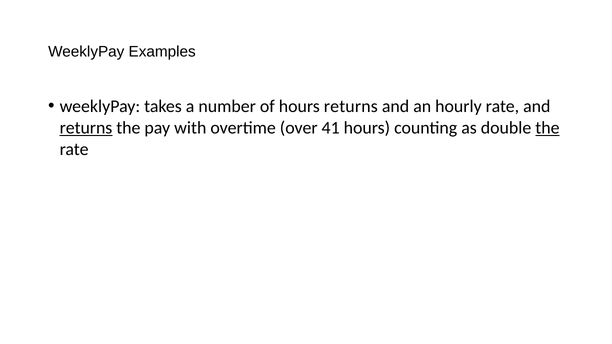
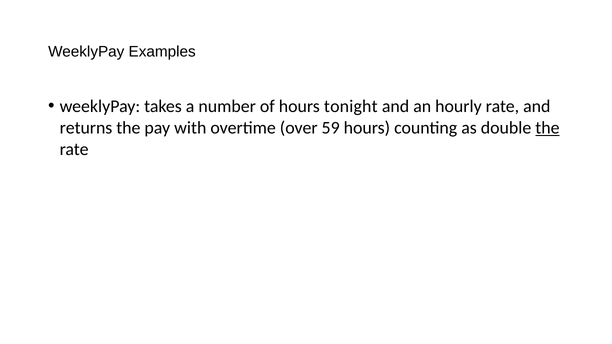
hours returns: returns -> tonight (351, 107)
returns underline: present -> none (86, 128)
41: 41 -> 59 (331, 128)
